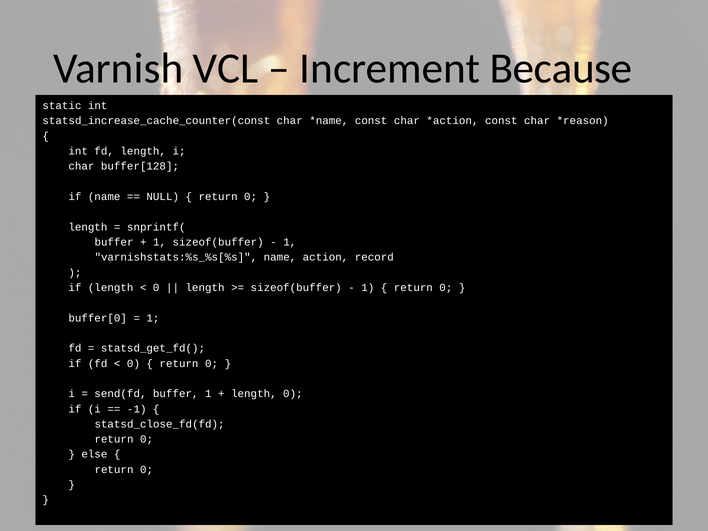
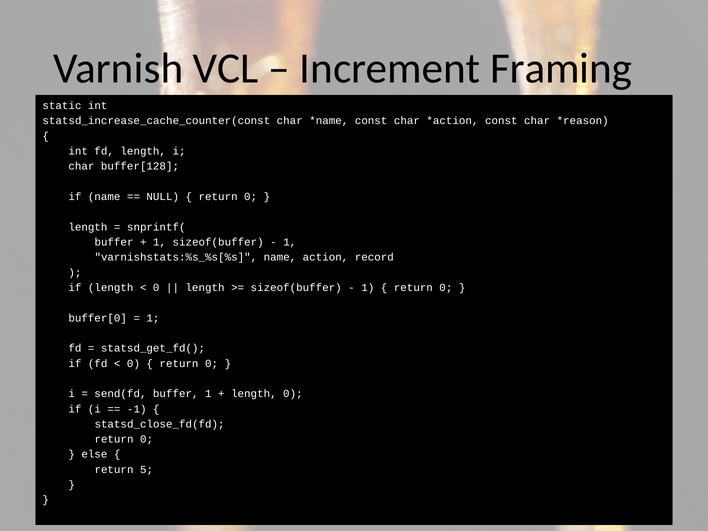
Because: Because -> Framing (561, 69)
0: 0 -> 5 (147, 470)
